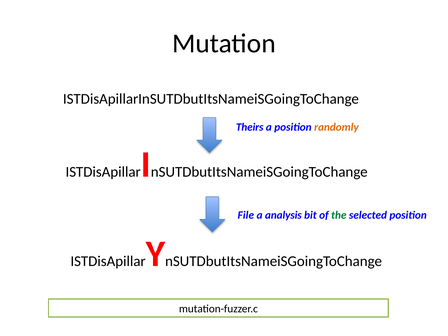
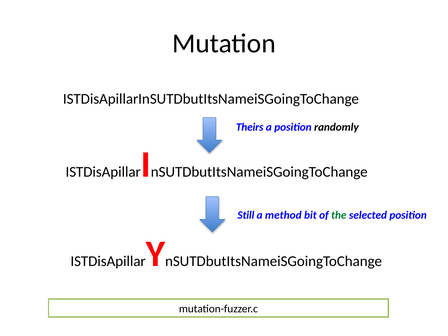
randomly colour: orange -> black (336, 127)
File: File -> Still (246, 215)
analysis: analysis -> method (283, 215)
